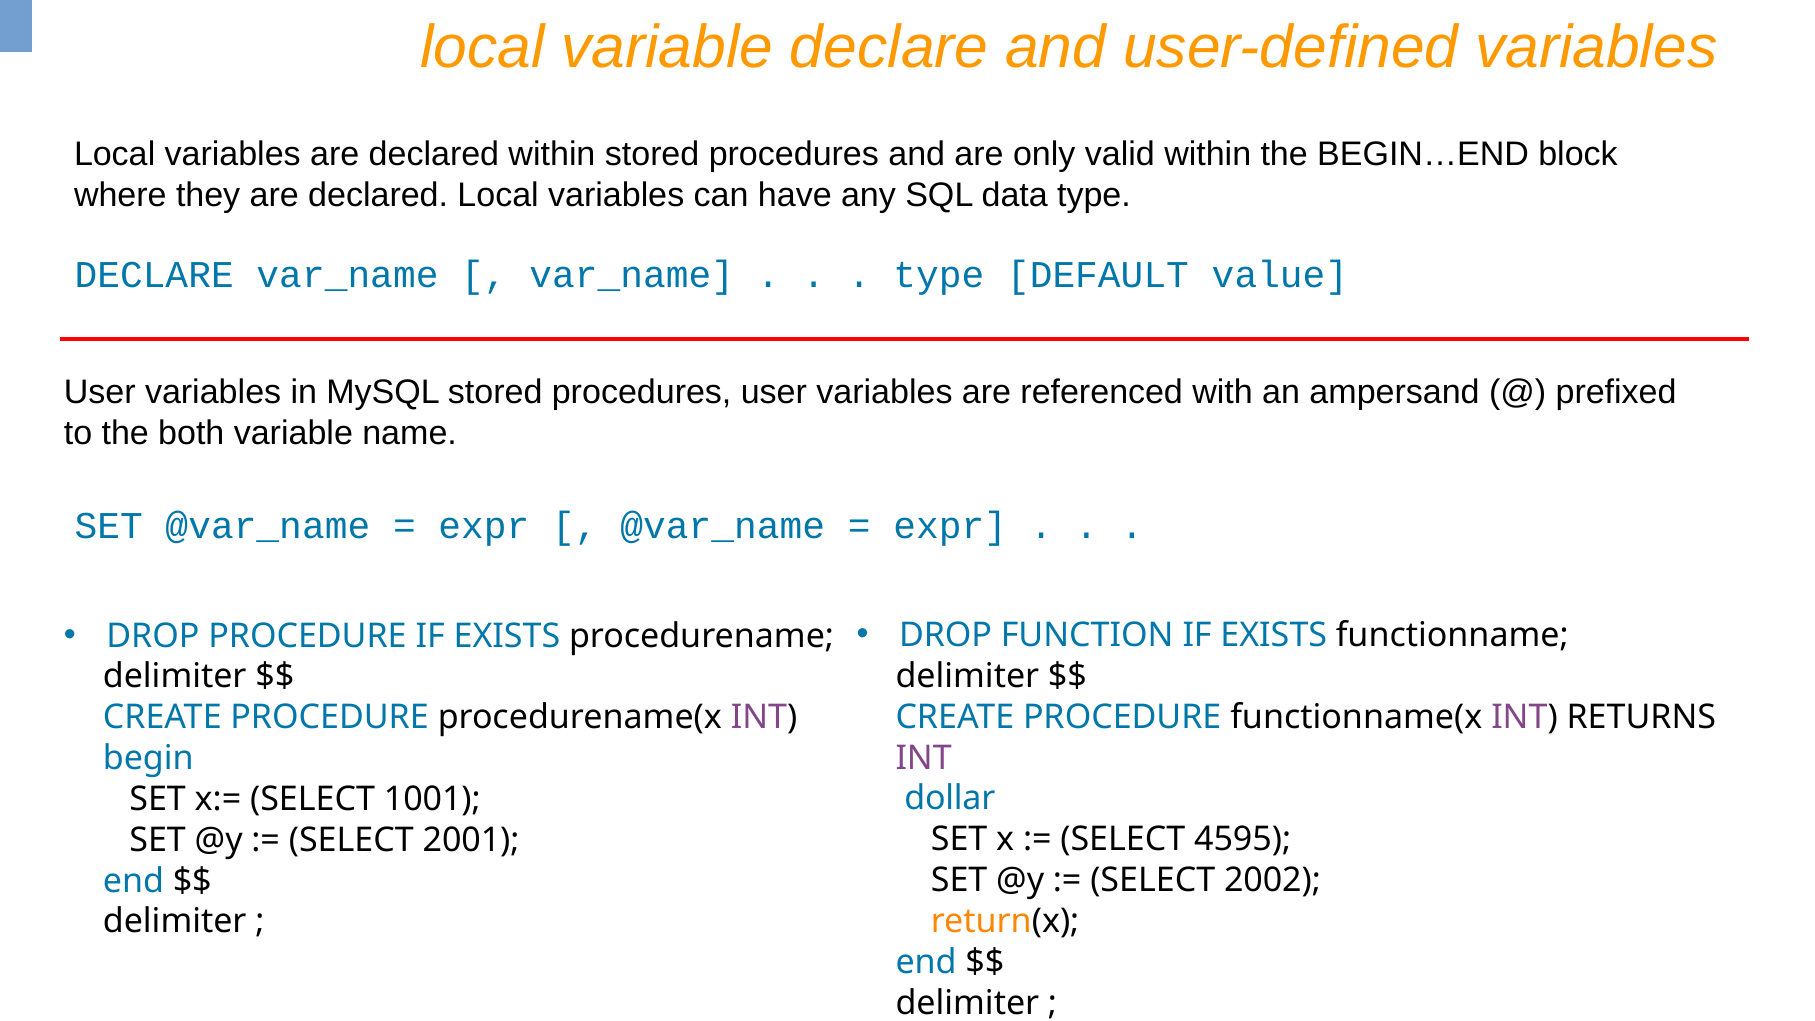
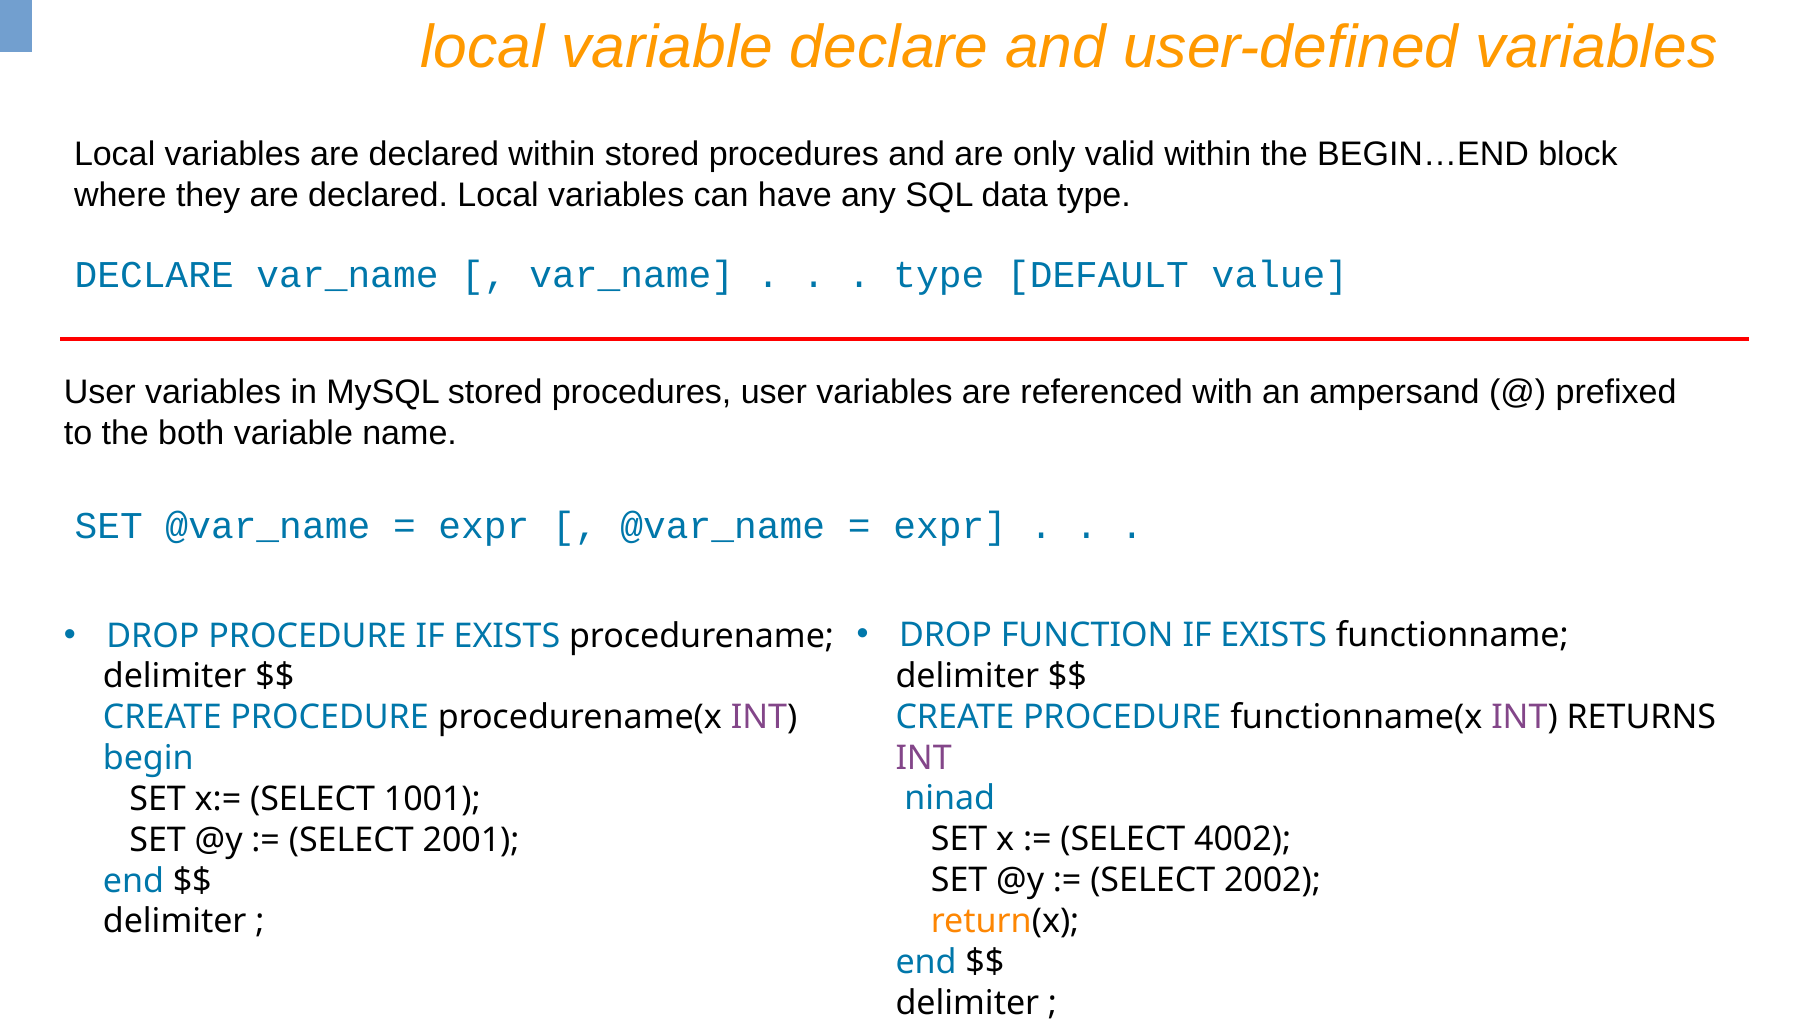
dollar: dollar -> ninad (950, 799)
4595: 4595 -> 4002 (1243, 839)
